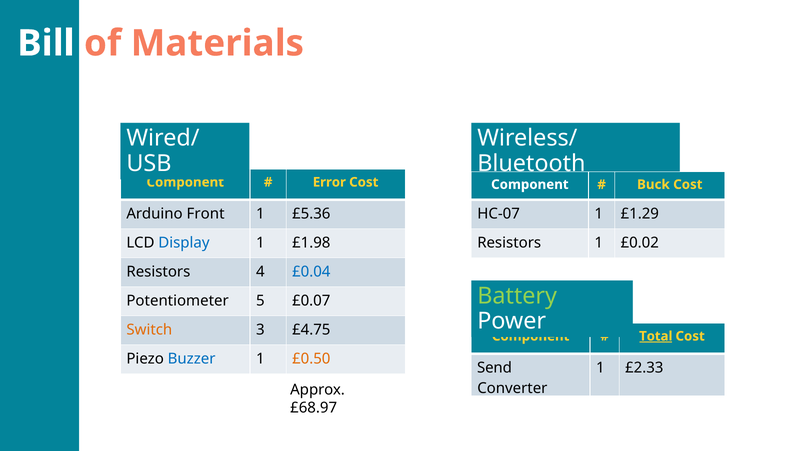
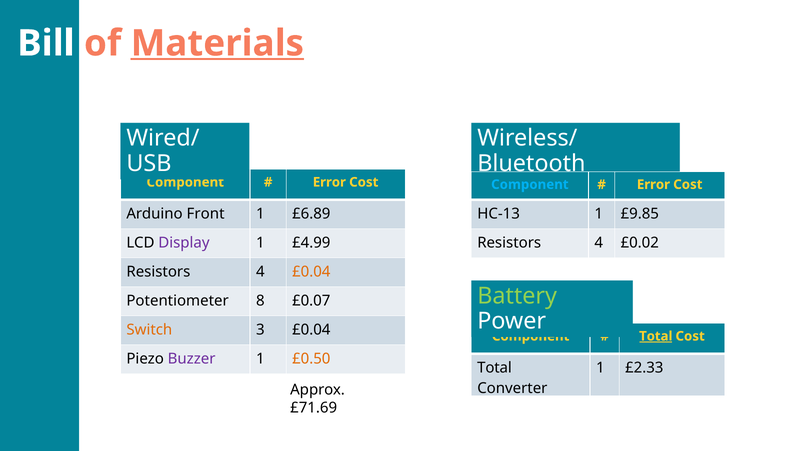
Materials underline: none -> present (217, 43)
Component colour: white -> light blue (530, 184)
Buck: Buck -> Error (653, 184)
HC-07: HC-07 -> HC-13 (499, 214)
£1.29: £1.29 -> £9.85 (640, 214)
£5.36: £5.36 -> £6.89 (311, 214)
Display colour: blue -> purple (184, 243)
£1.98: £1.98 -> £4.99 (311, 243)
1: 1 -> 4 (599, 243)
£0.04 colour: blue -> orange (311, 272)
5: 5 -> 8 (260, 301)
3 £4.75: £4.75 -> £0.04 (311, 330)
Buzzer colour: blue -> purple (192, 359)
Send: Send -> Total (494, 367)
£68.97: £68.97 -> £71.69 (314, 407)
